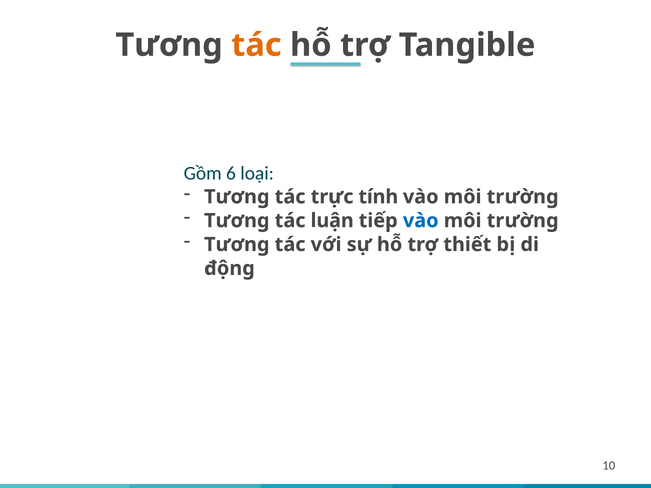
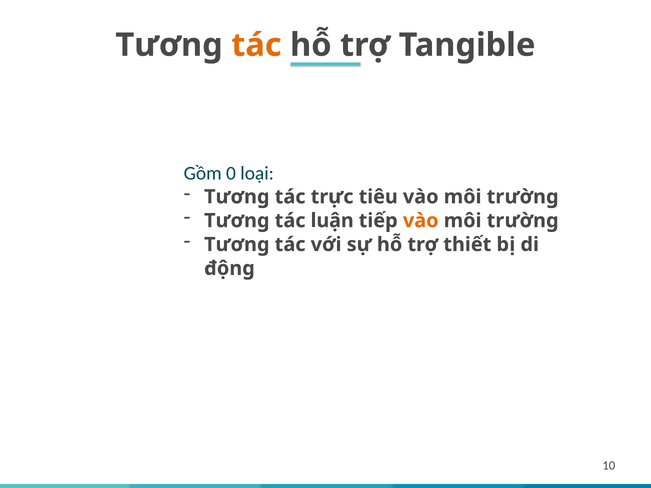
6: 6 -> 0 (231, 173)
tính: tính -> tiêu (378, 197)
vào colour: blue -> orange (421, 221)
